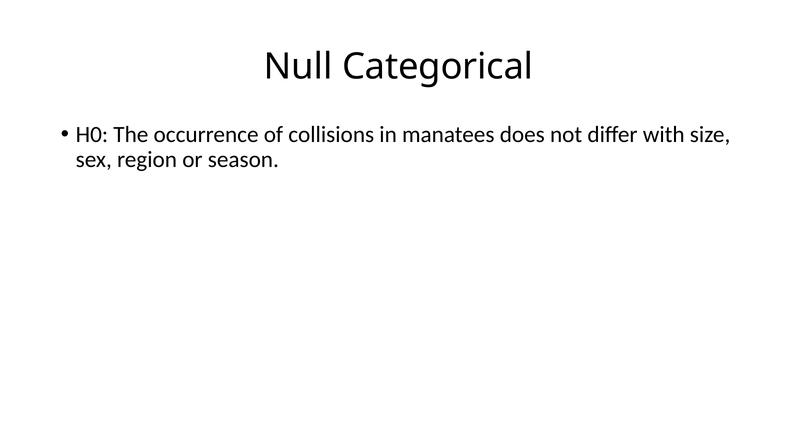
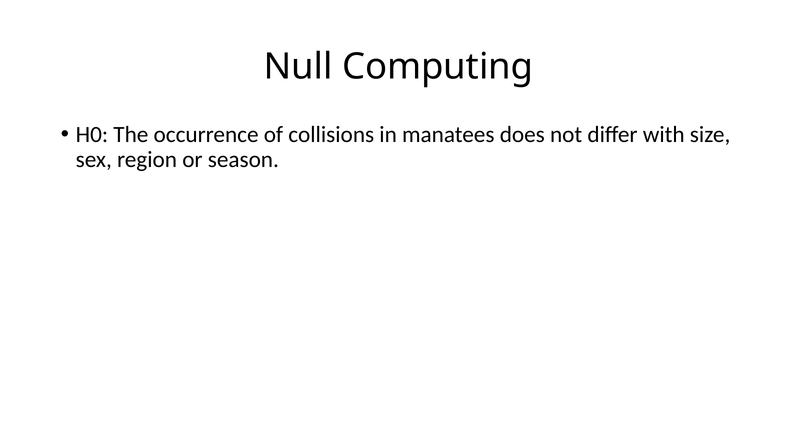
Categorical: Categorical -> Computing (438, 67)
